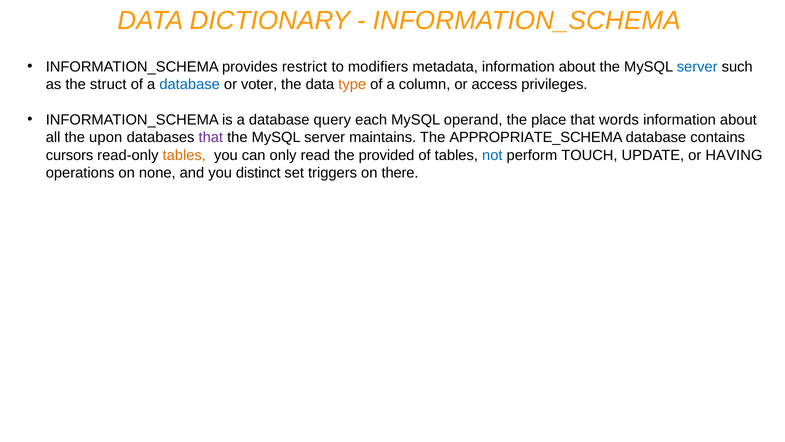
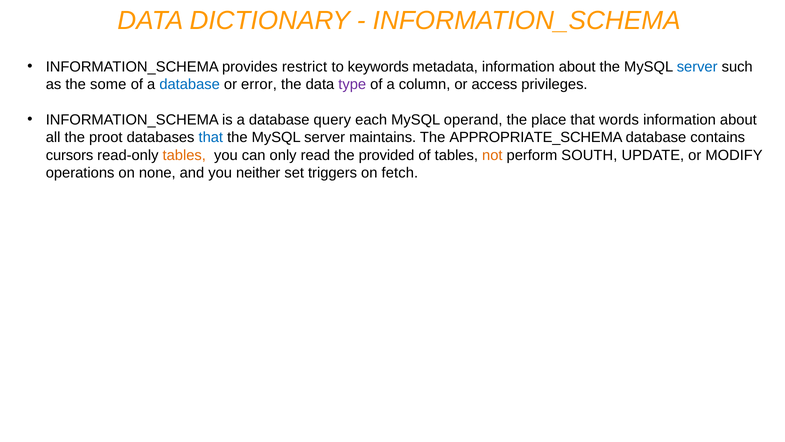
modifiers: modifiers -> keywords (378, 67)
struct: struct -> some (108, 84)
voter: voter -> error (259, 84)
type colour: orange -> purple (352, 84)
upon: upon -> proot (106, 137)
that colour: purple -> blue (211, 137)
not colour: blue -> orange (492, 155)
TOUCH: TOUCH -> SOUTH (589, 155)
HAVING: HAVING -> MODIFY (734, 155)
distinct: distinct -> neither (258, 173)
there: there -> fetch (400, 173)
